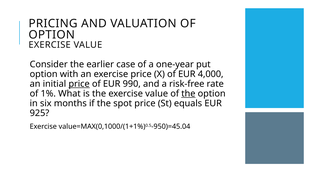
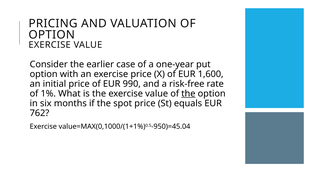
4,000: 4,000 -> 1,600 (211, 74)
price underline: present -> none (79, 84)
925: 925 -> 762 (39, 114)
